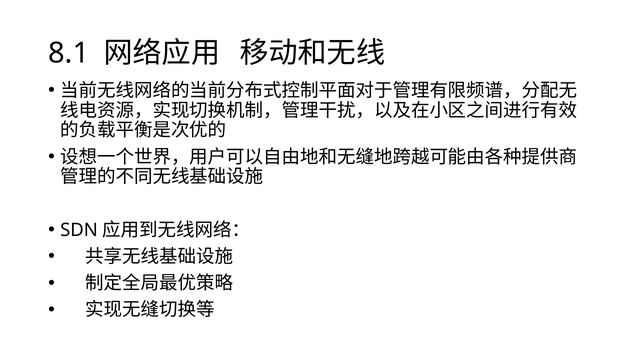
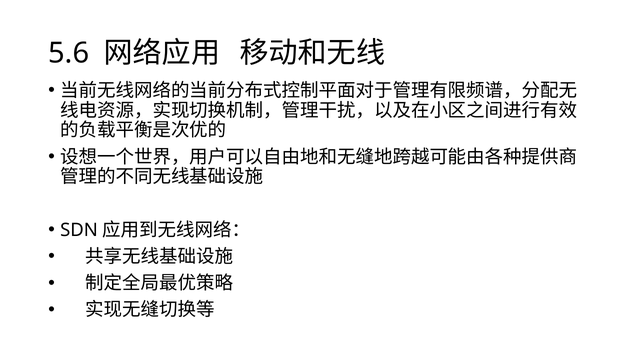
8.1: 8.1 -> 5.6 (69, 53)
